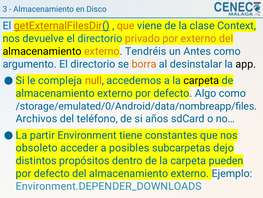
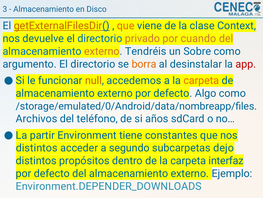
por externo: externo -> cuando (198, 38)
almacenamiento colour: black -> blue (42, 51)
Antes: Antes -> Sobre (197, 51)
app colour: black -> red (246, 64)
compleja: compleja -> funcionar (60, 80)
carpeta colour: black -> orange (201, 80)
obsoleto: obsoleto -> distintos (37, 148)
posibles: posibles -> segundo (129, 148)
pueden: pueden -> interfaz (226, 160)
